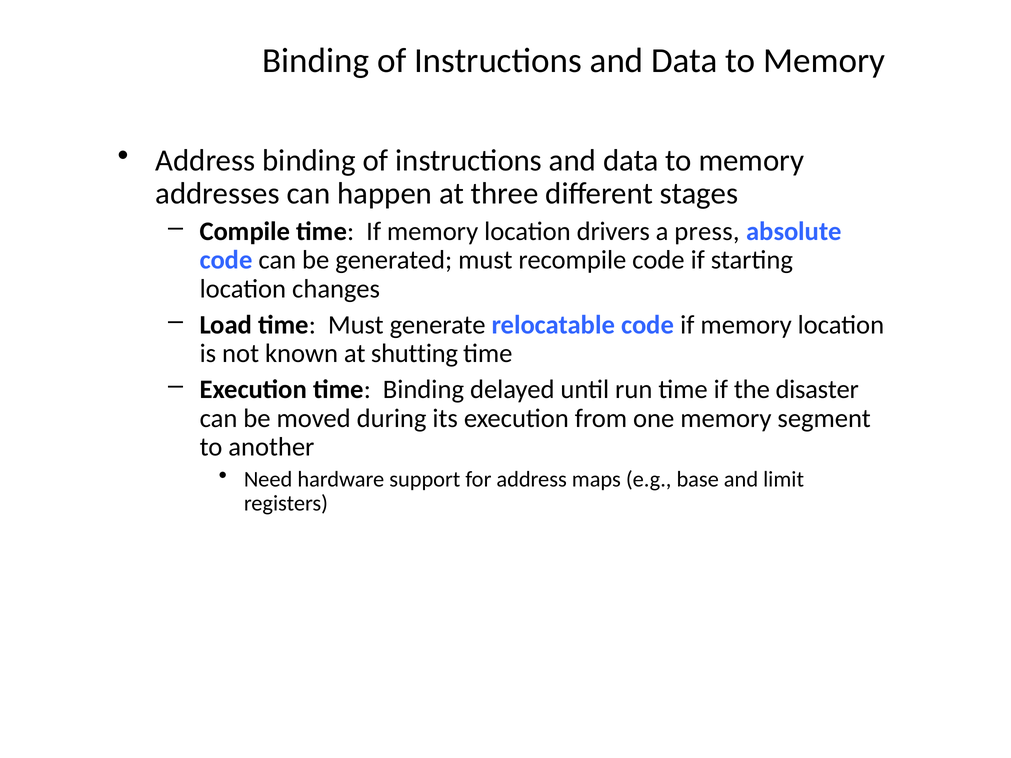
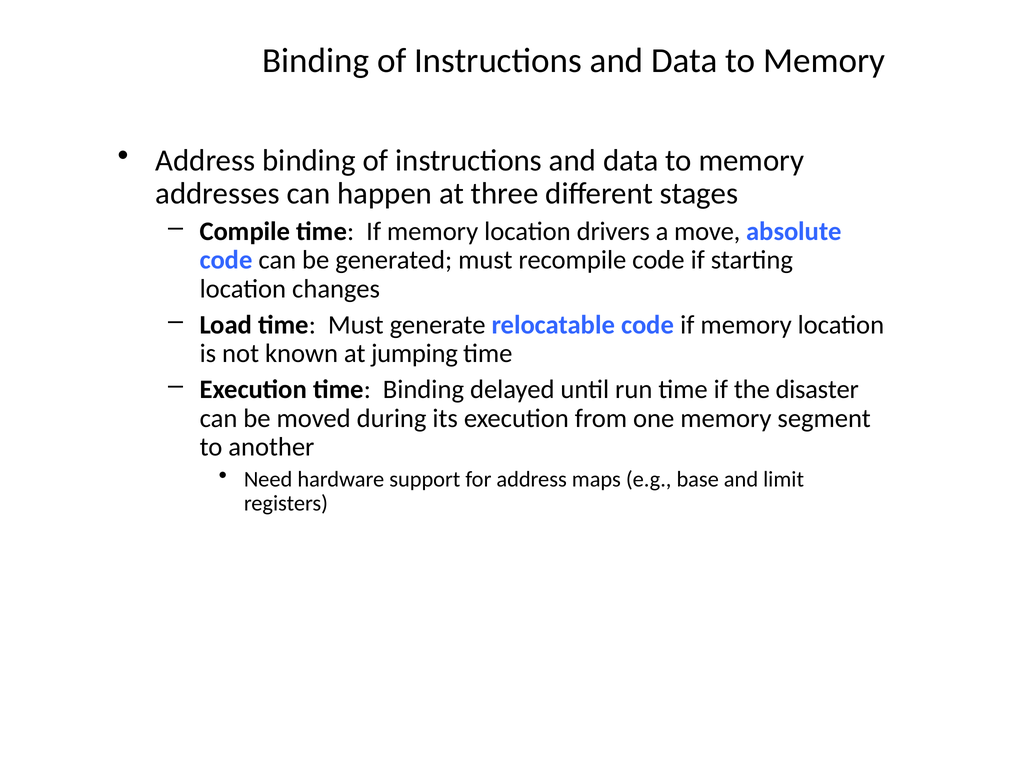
press: press -> move (707, 231)
shutting: shutting -> jumping (414, 354)
